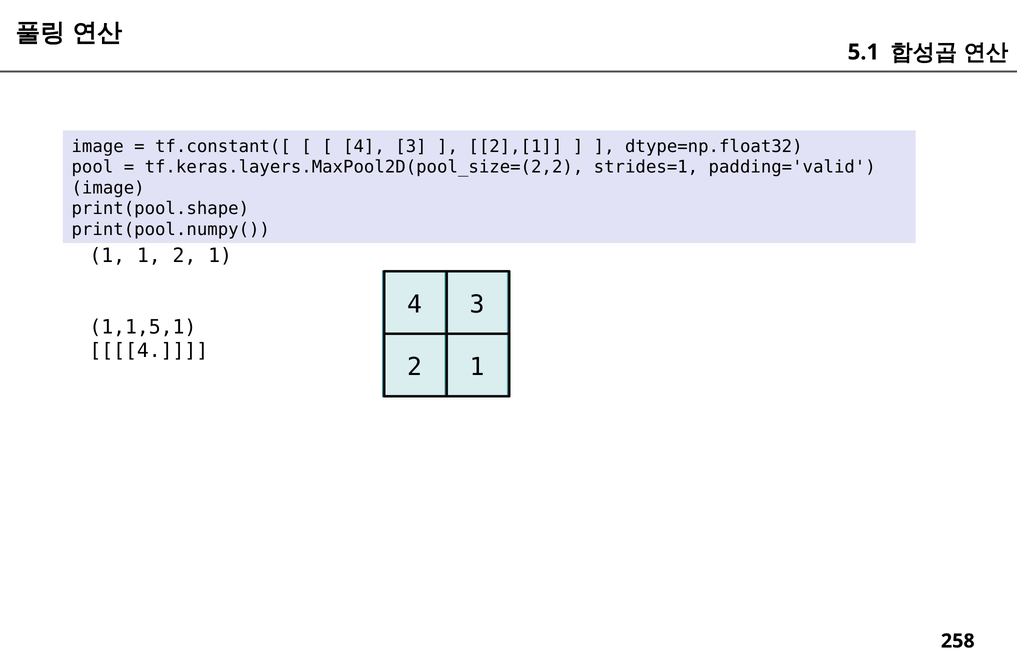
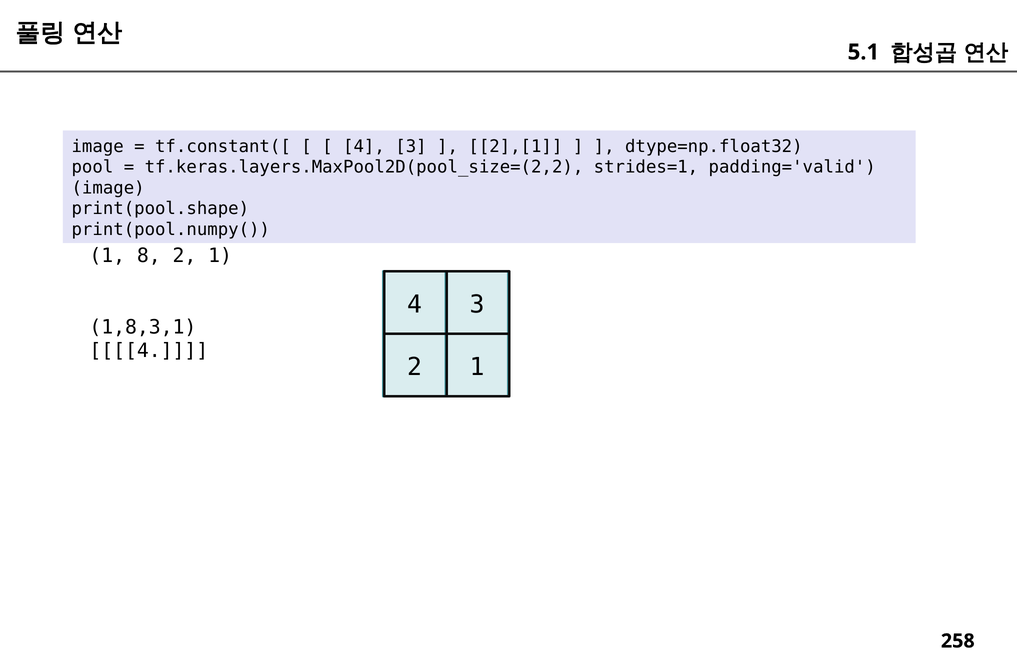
1 1: 1 -> 8 (149, 256)
1,1,5,1: 1,1,5,1 -> 1,8,3,1 (143, 327)
